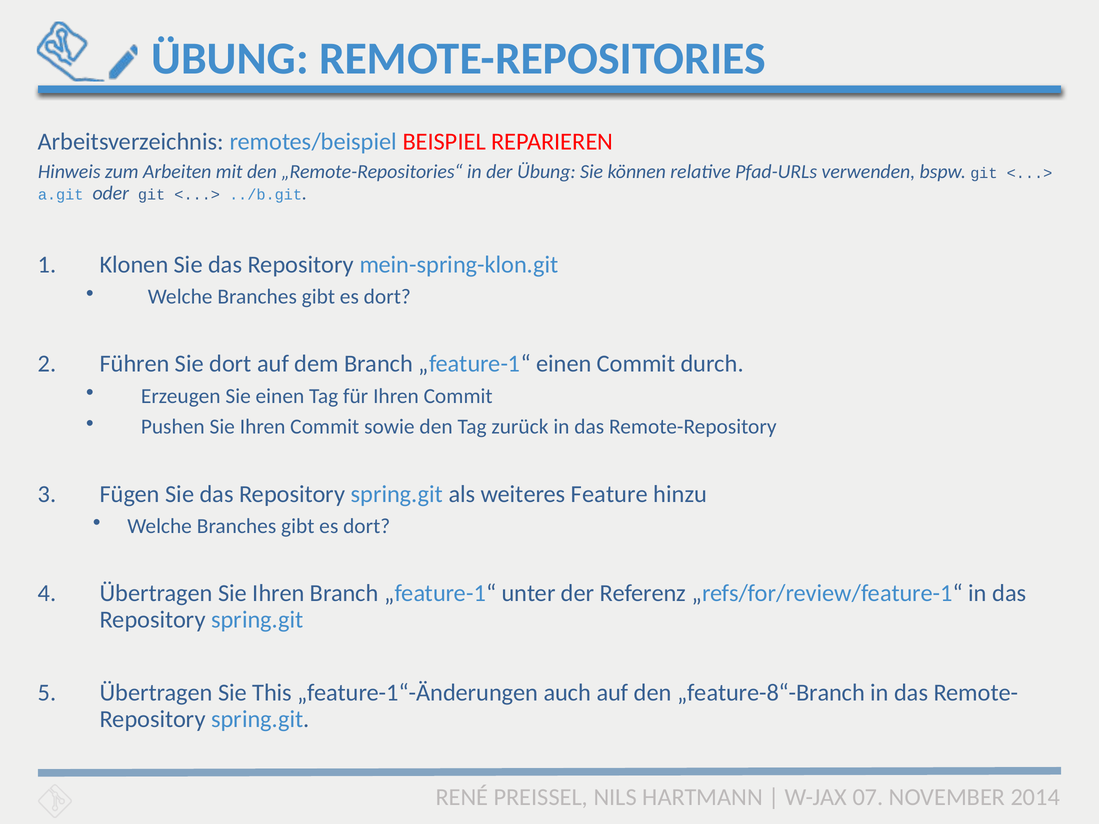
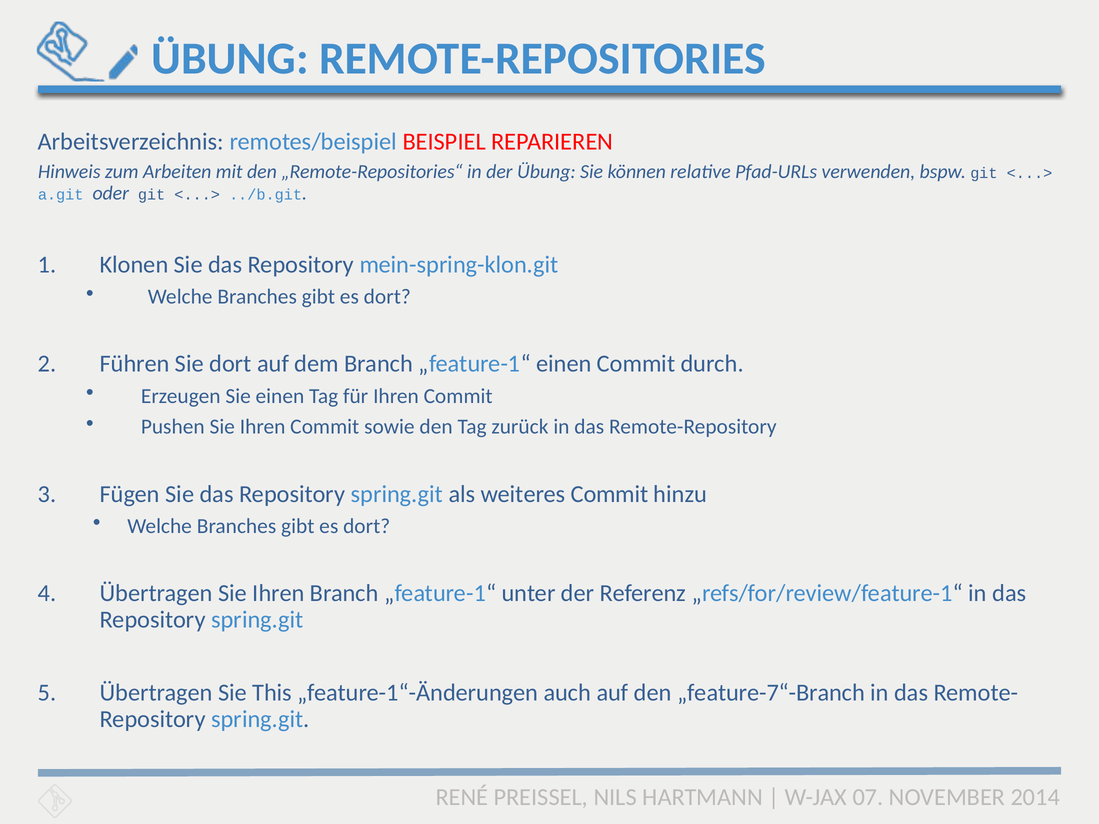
weiteres Feature: Feature -> Commit (610, 494)
„feature-8“-Branch: „feature-8“-Branch -> „feature-7“-Branch (771, 693)
